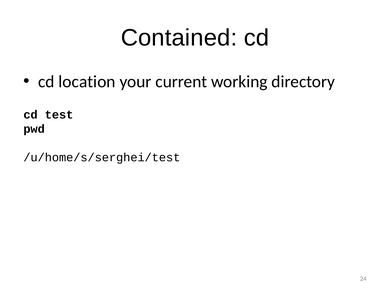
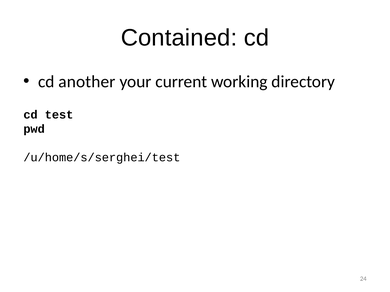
location: location -> another (87, 82)
